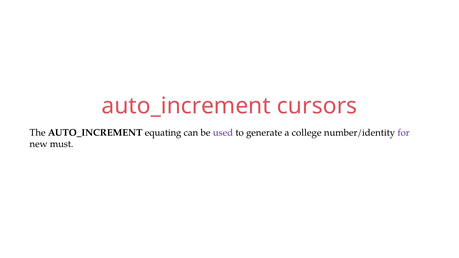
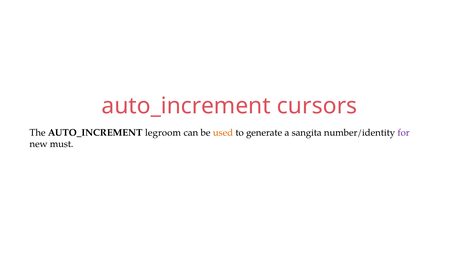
equating: equating -> legroom (163, 133)
used colour: purple -> orange (223, 133)
college: college -> sangita (307, 133)
